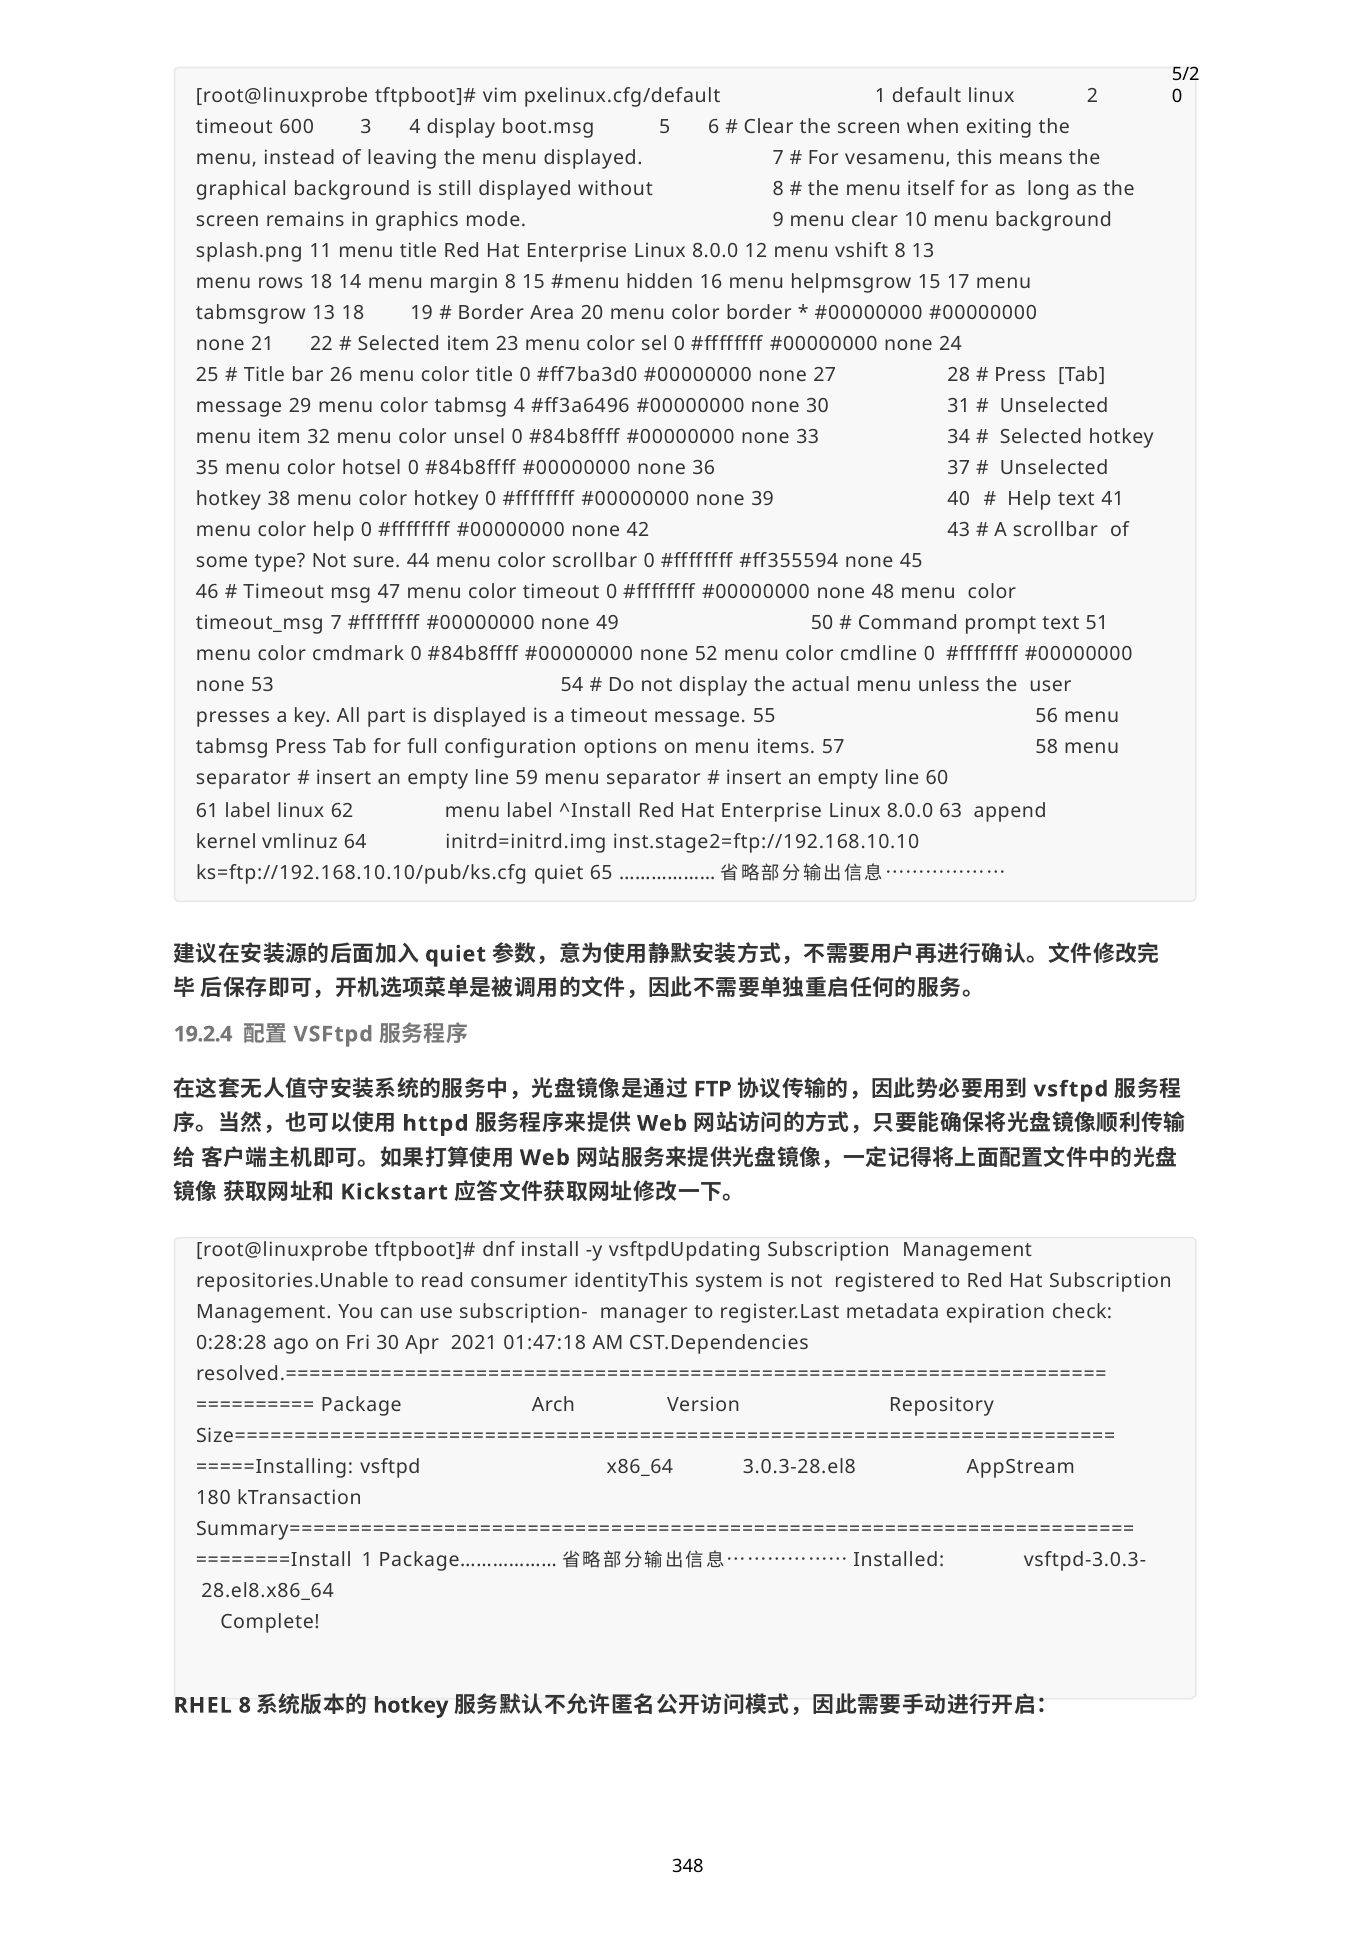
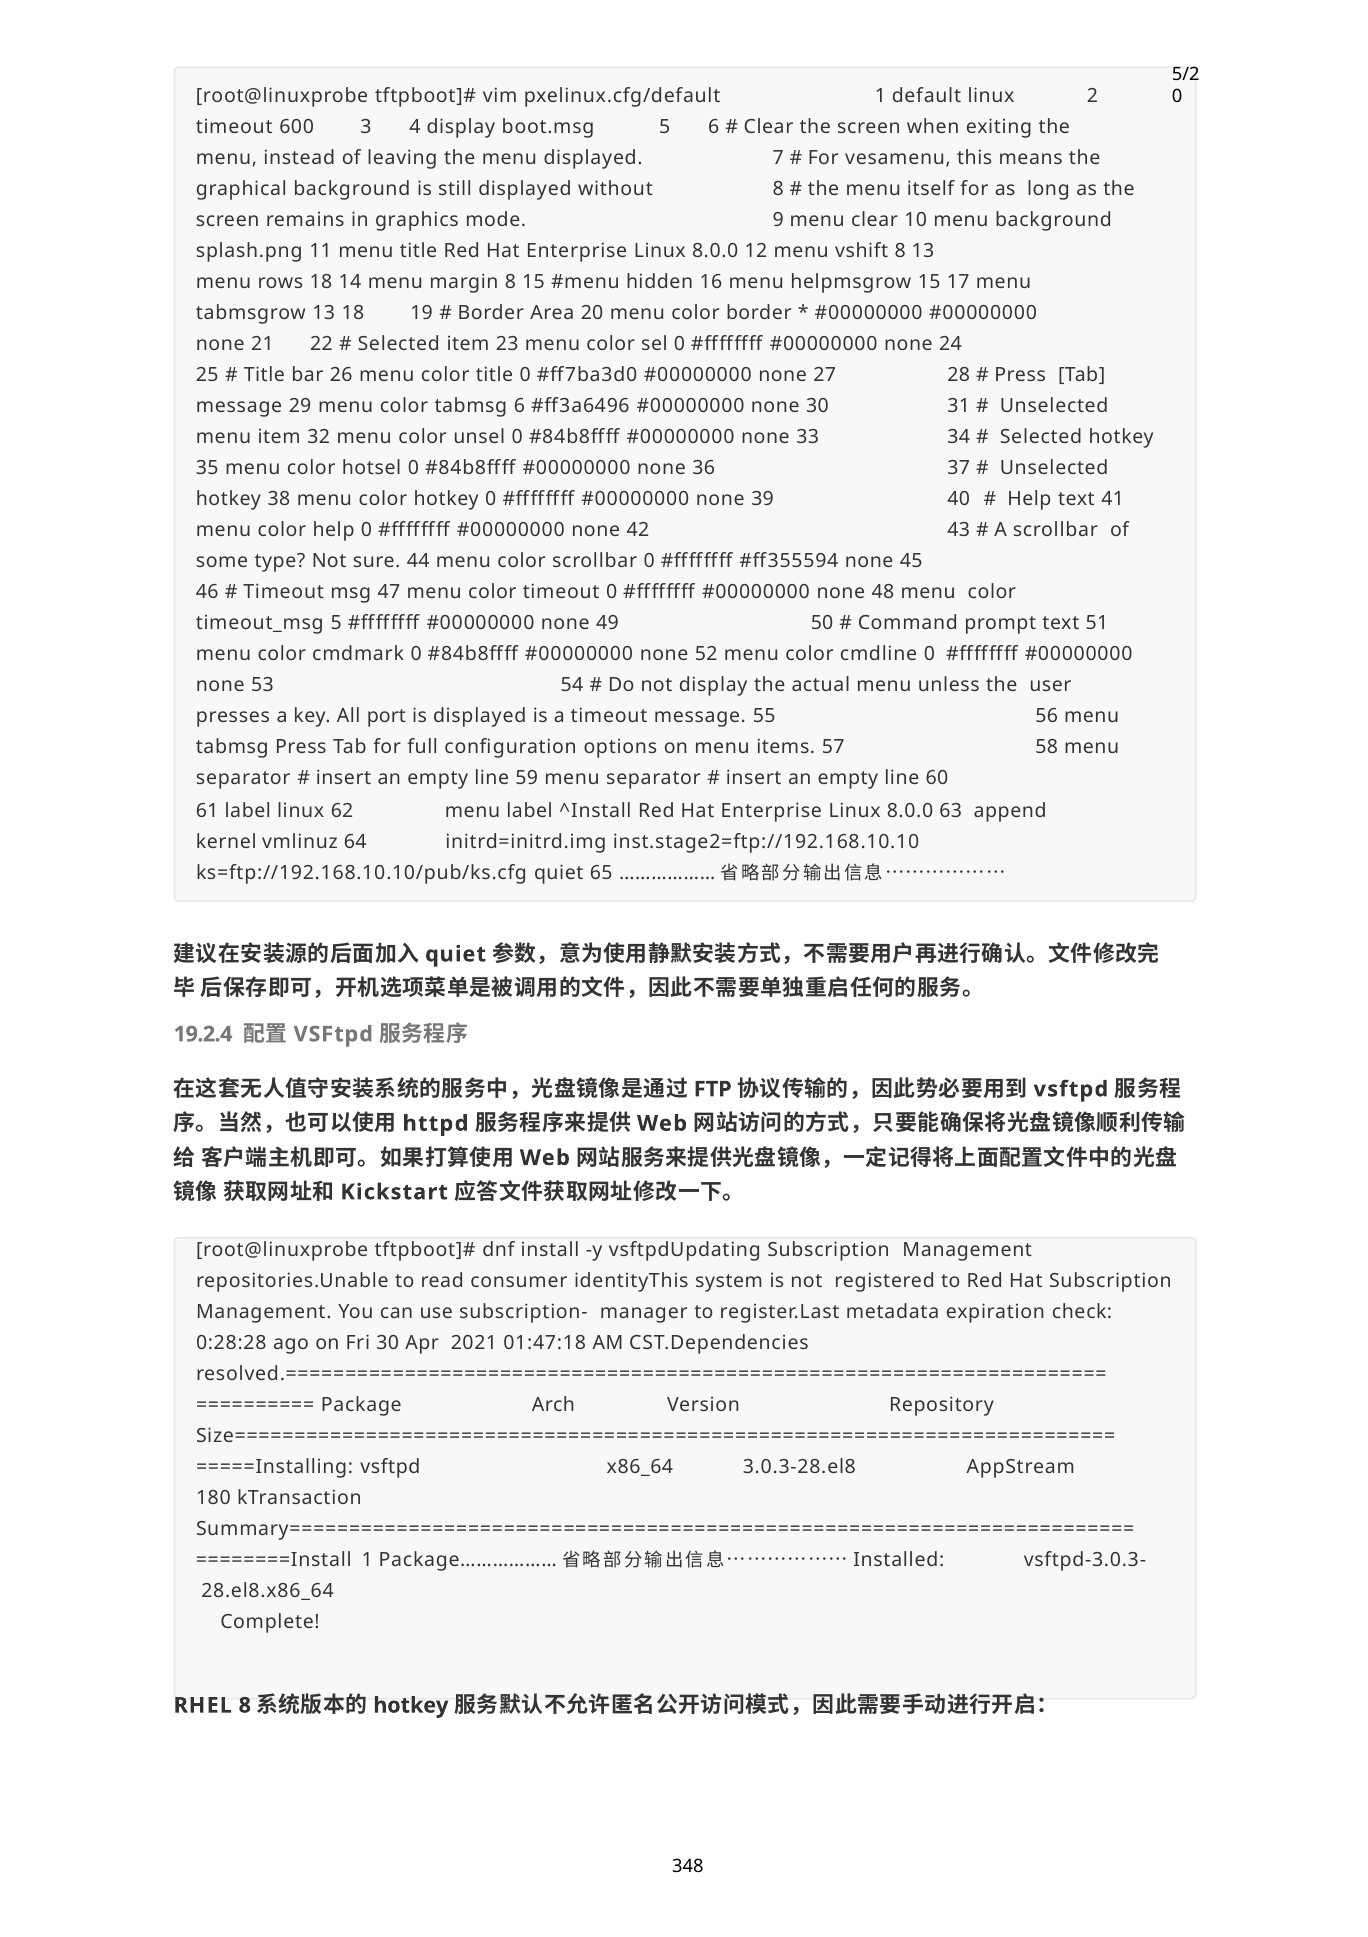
tabmsg 4: 4 -> 6 (520, 406)
timeout_msg 7: 7 -> 5 (336, 623)
part: part -> port (386, 716)
